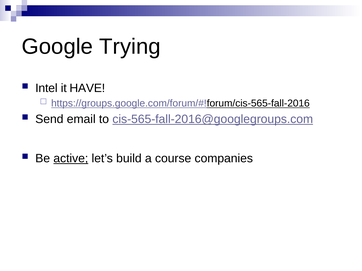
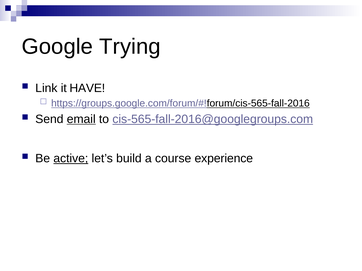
Intel: Intel -> Link (46, 88)
email underline: none -> present (81, 119)
companies: companies -> experience (224, 159)
